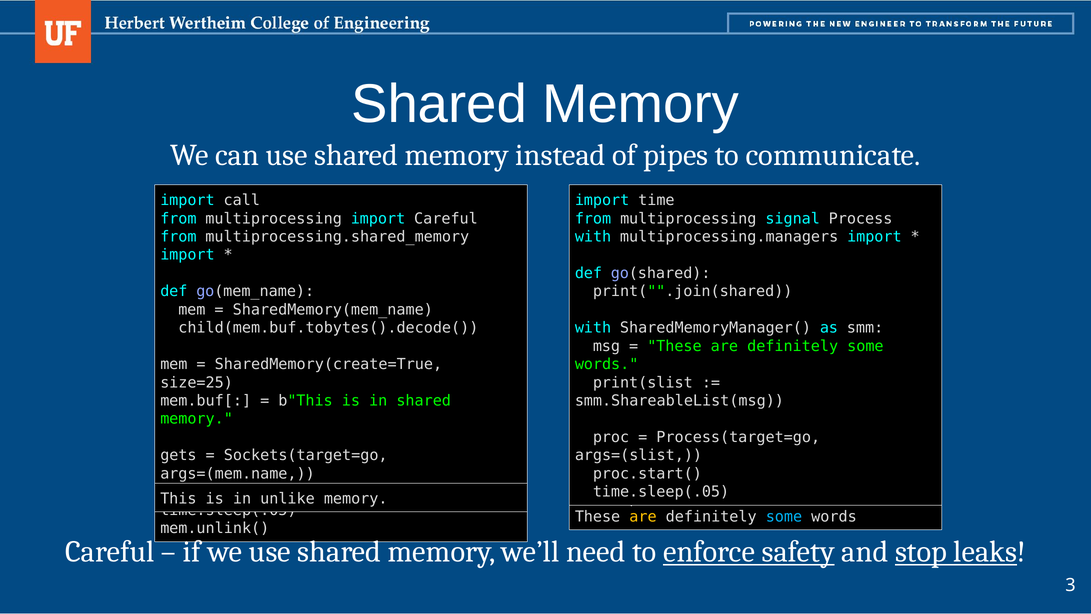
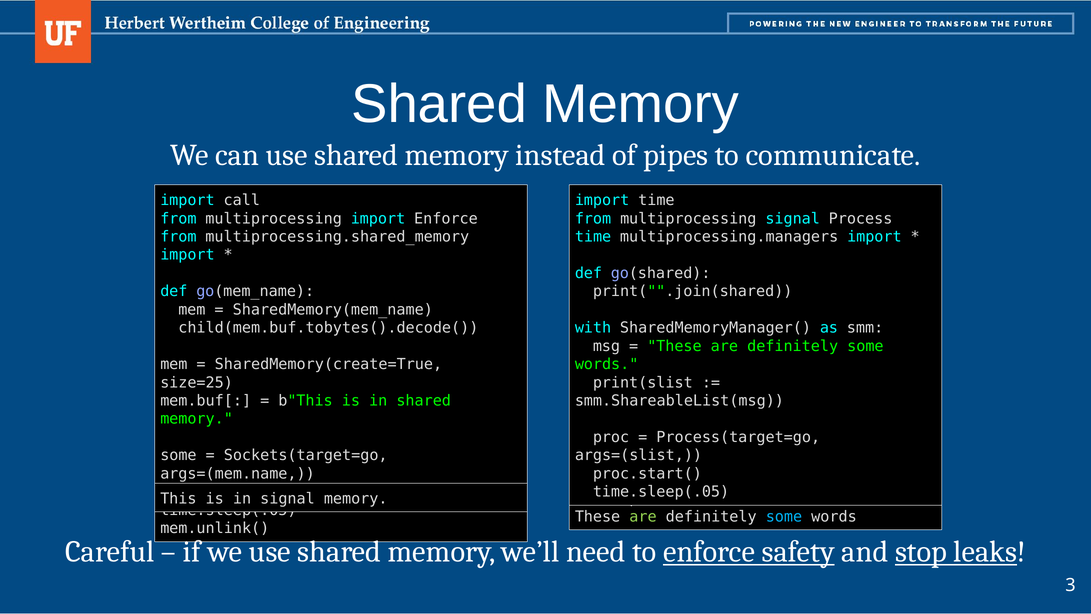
import Careful: Careful -> Enforce (446, 218)
with: with -> time (593, 237)
gets: gets -> some (178, 455)
unlike: unlike -> signal (287, 498)
are colour: yellow -> light green (643, 516)
